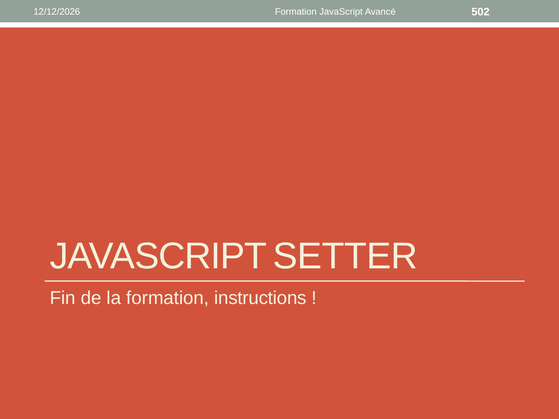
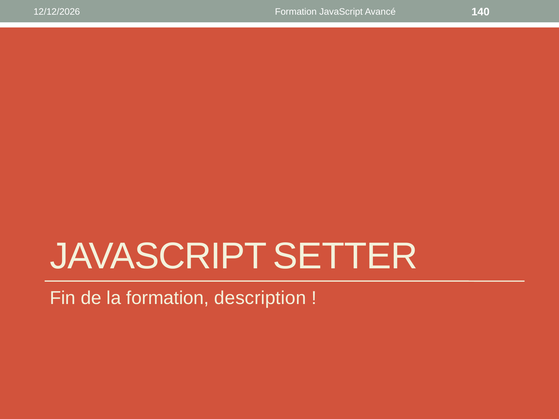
502: 502 -> 140 (480, 12)
instructions: instructions -> description (260, 298)
